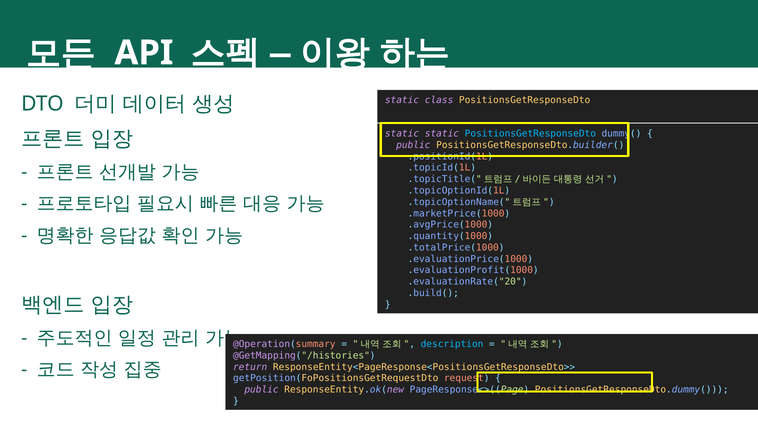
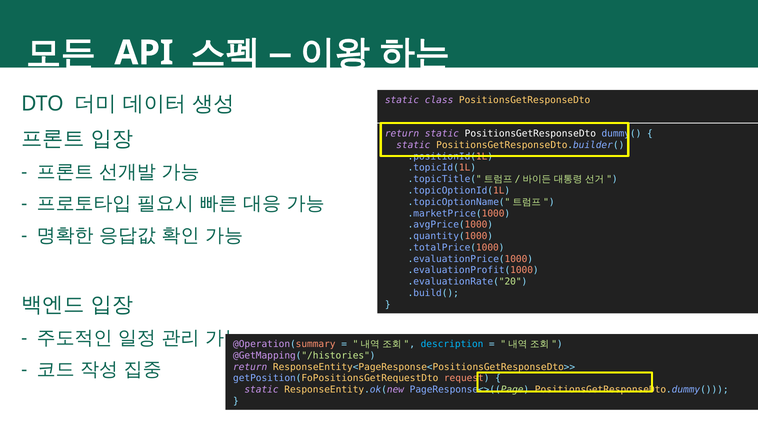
static: static -> return (402, 134)
PositionsGetResponseDto colour: light blue -> white (530, 134)
public: public -> static (413, 145)
public: public -> static (262, 390)
